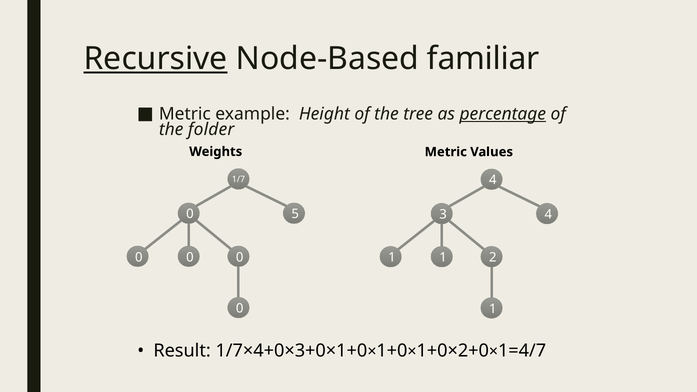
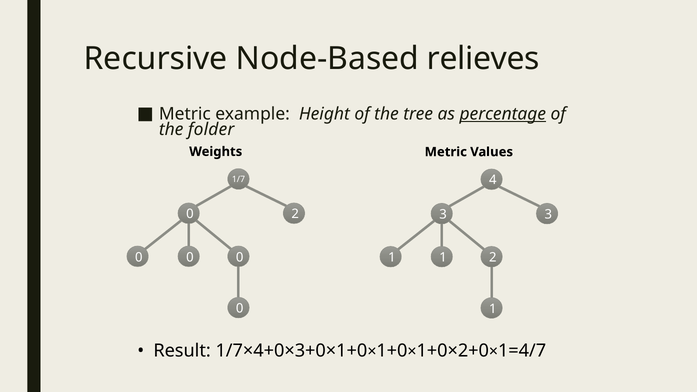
Recursive underline: present -> none (156, 59)
familiar: familiar -> relieves (483, 59)
0 5: 5 -> 2 (295, 214)
3 4: 4 -> 3 (548, 214)
